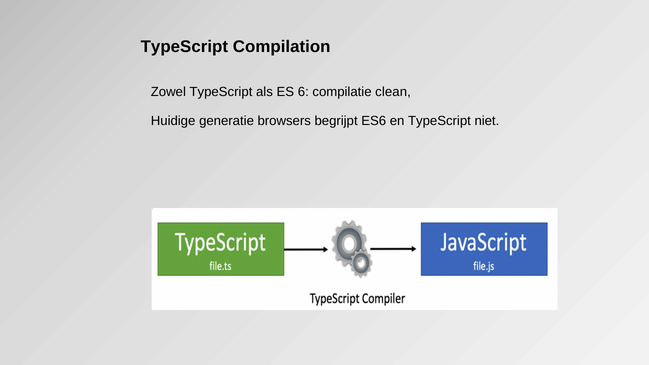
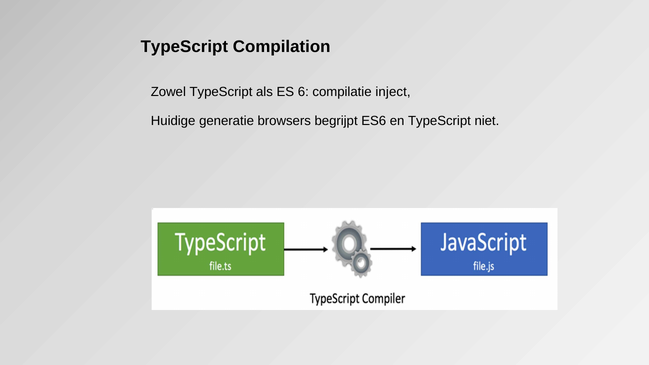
clean: clean -> inject (393, 92)
